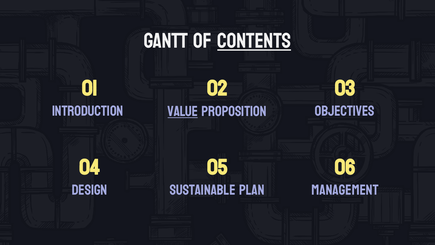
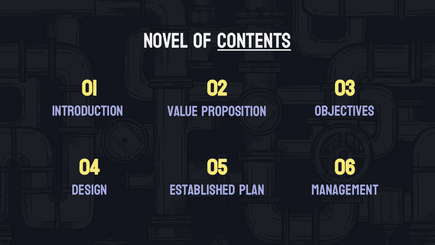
Gantt: Gantt -> Novel (166, 41)
Value underline: present -> none (183, 111)
Sustainable: Sustainable -> Established (203, 190)
